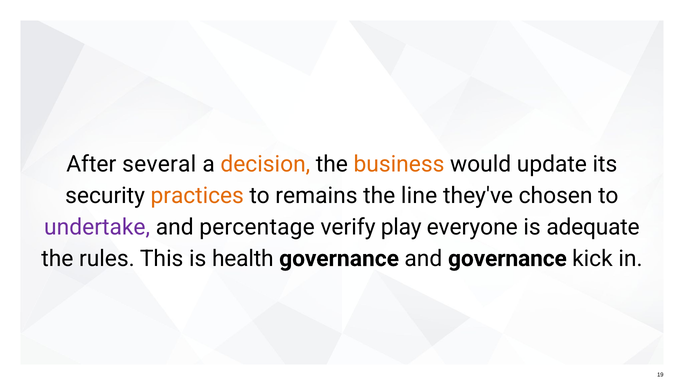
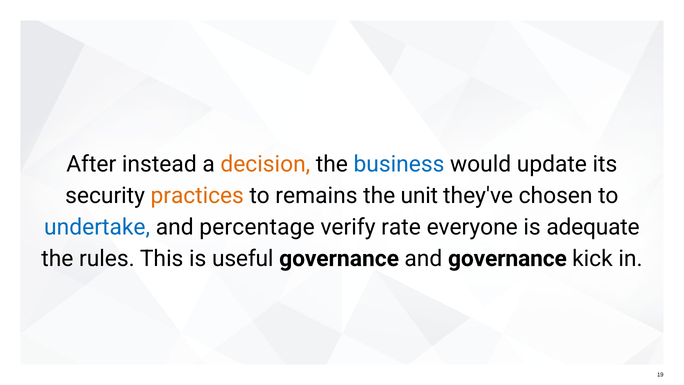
several: several -> instead (159, 164)
business colour: orange -> blue (399, 164)
line: line -> unit (419, 195)
undertake colour: purple -> blue (97, 227)
play: play -> rate (401, 227)
health: health -> useful (243, 258)
